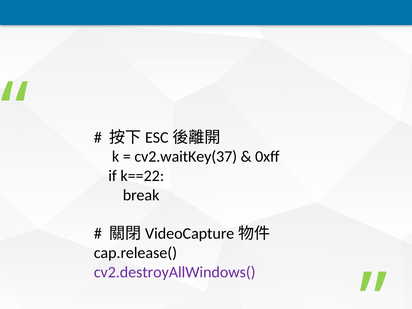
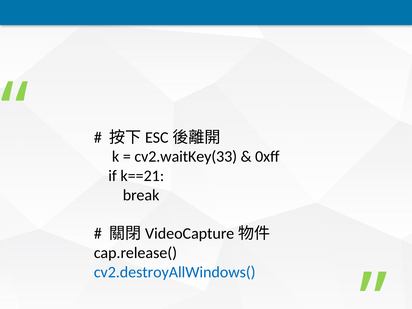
cv2.waitKey(37: cv2.waitKey(37 -> cv2.waitKey(33 (186, 157)
k==22: k==22 -> k==21 (142, 176)
cv2.destroyAllWindows( colour: purple -> blue (175, 272)
